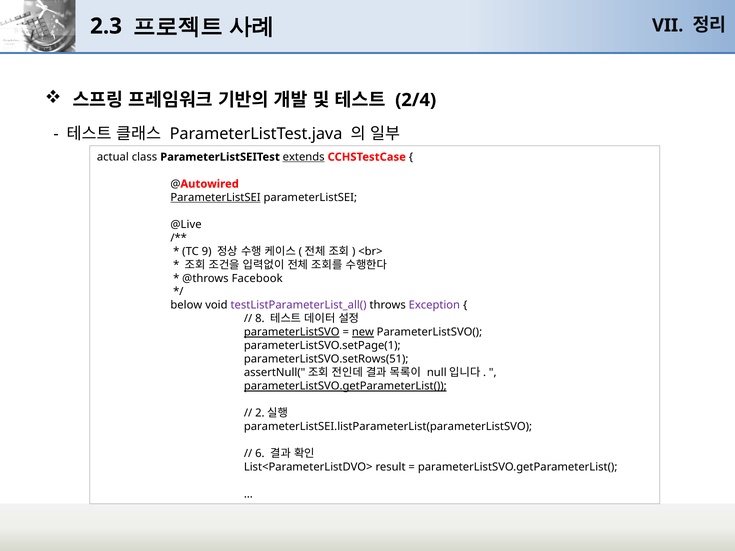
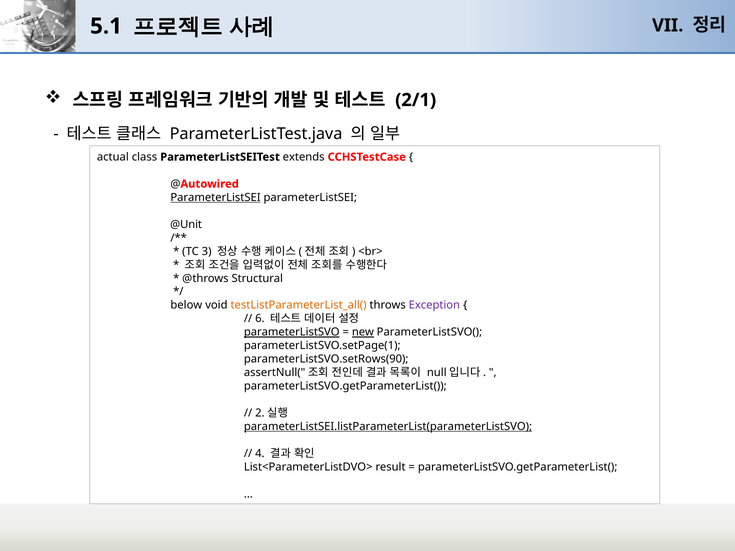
2.3: 2.3 -> 5.1 (106, 26)
2/4: 2/4 -> 2/1 (416, 100)
extends underline: present -> none (304, 157)
@Live: @Live -> @Unit (186, 224)
9: 9 -> 3 (207, 251)
Facebook: Facebook -> Structural (257, 278)
testListParameterList_all( colour: purple -> orange (299, 305)
8: 8 -> 6 (260, 319)
parameterListSVO.setRows(51: parameterListSVO.setRows(51 -> parameterListSVO.setRows(90 (326, 359)
parameterListSVO.getParameterList( underline: present -> none (345, 386)
parameterListSEI.listParameterList(parameterListSVO underline: none -> present (388, 427)
6: 6 -> 4 (260, 454)
